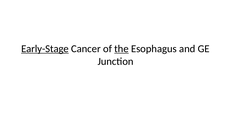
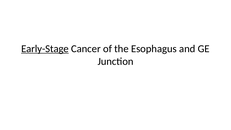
the underline: present -> none (121, 49)
